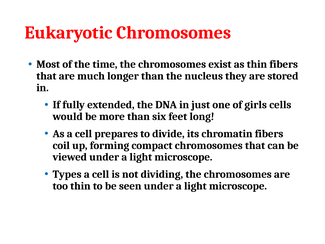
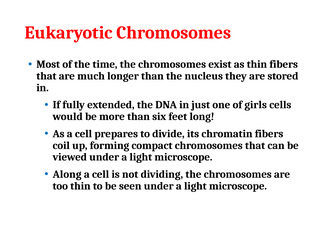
Types: Types -> Along (67, 174)
